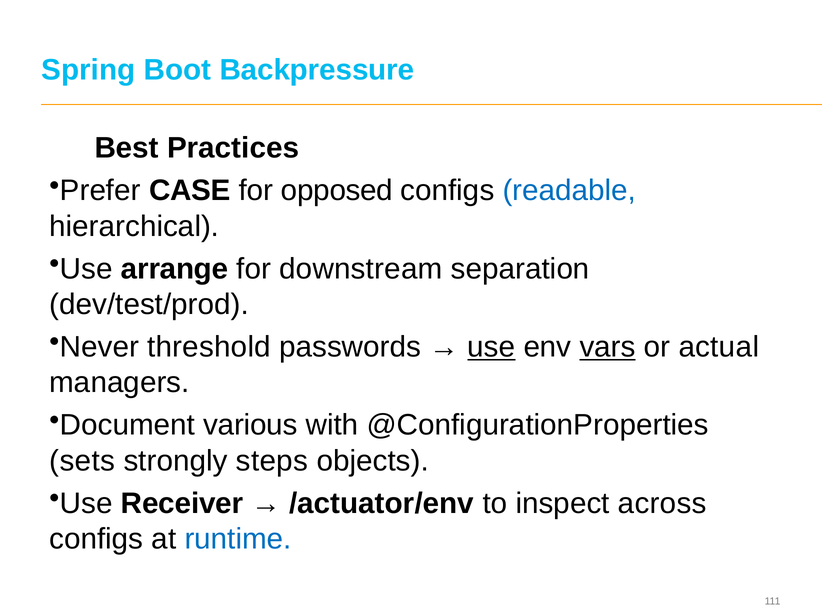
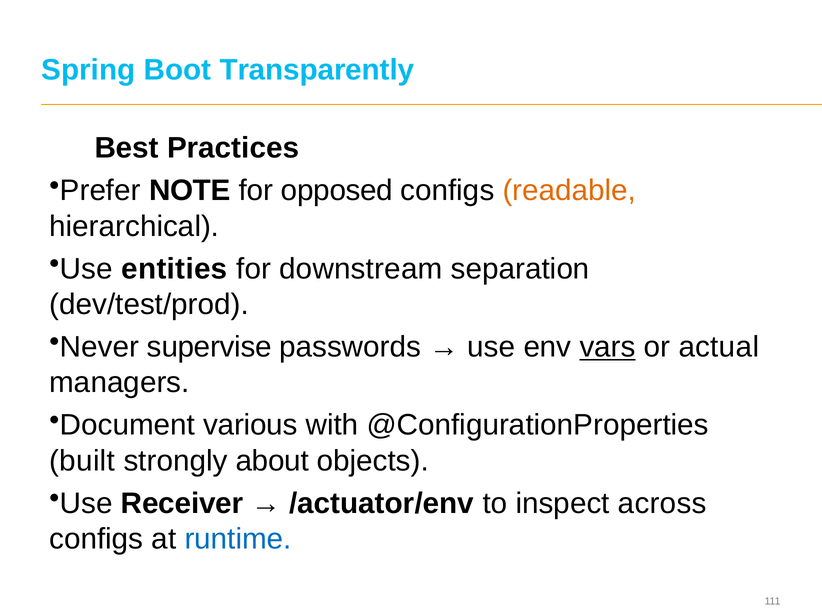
Backpressure: Backpressure -> Transparently (317, 70)
CASE: CASE -> NOTE (190, 191)
readable colour: blue -> orange (569, 191)
arrange: arrange -> entities (174, 269)
threshold: threshold -> supervise (209, 347)
use underline: present -> none (491, 347)
sets: sets -> built (82, 461)
steps: steps -> about (272, 461)
